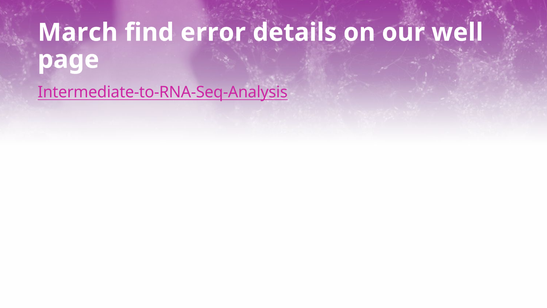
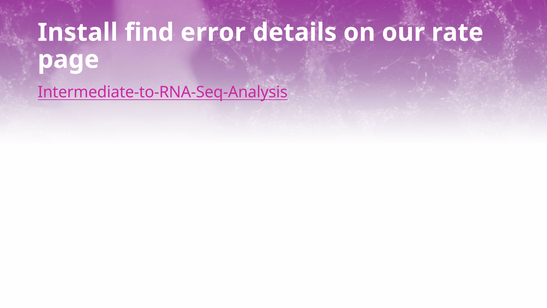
March: March -> Install (78, 32)
well: well -> rate (457, 32)
